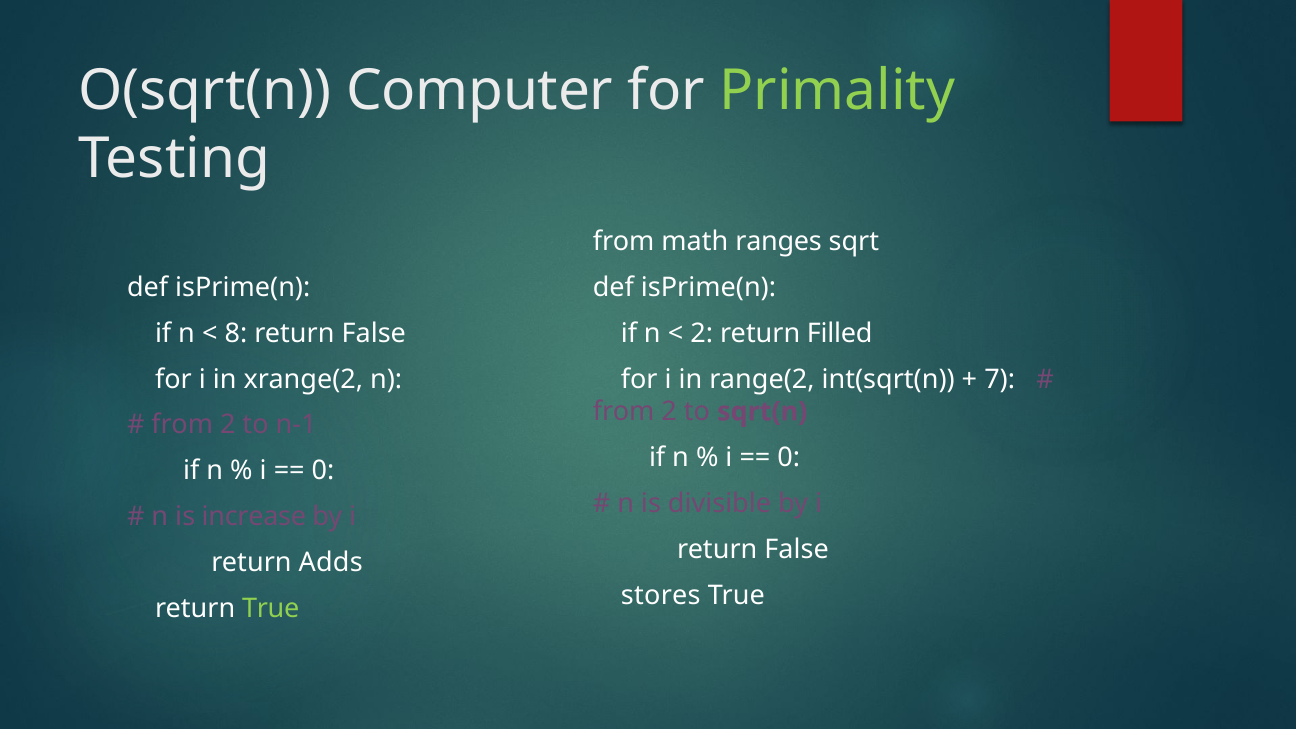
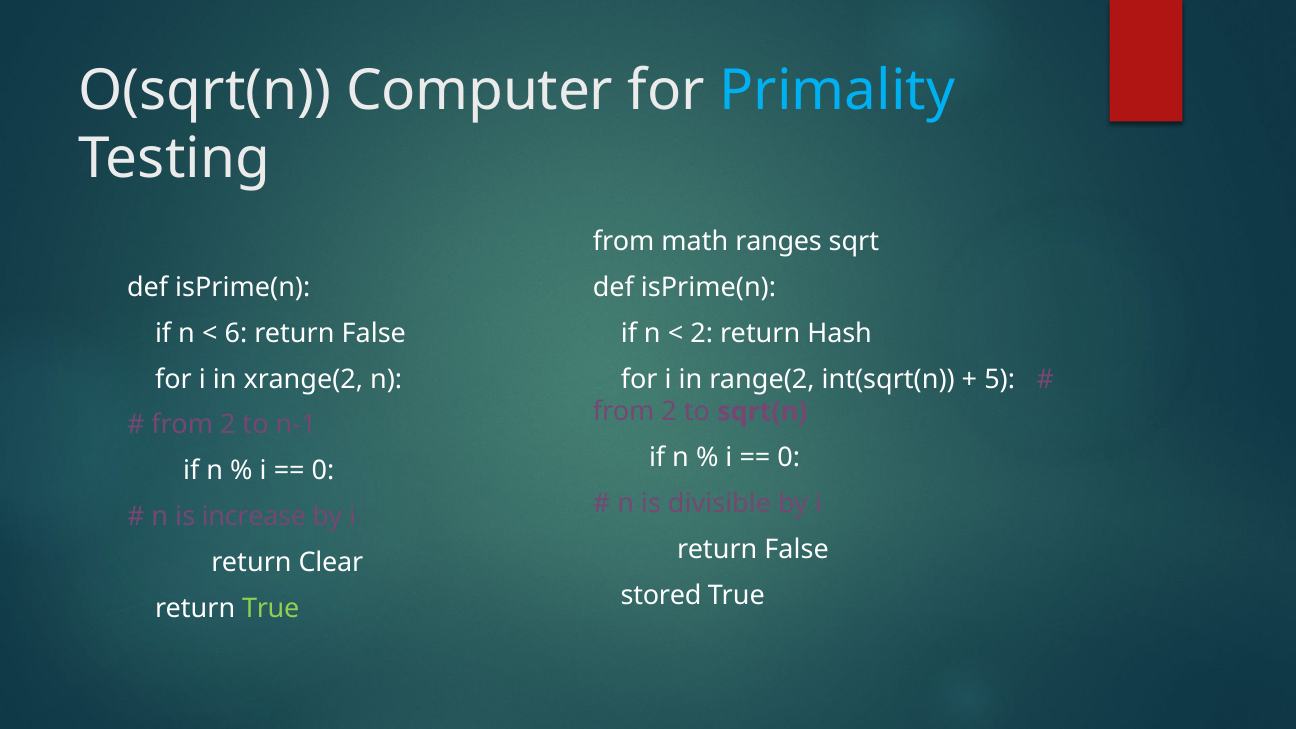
Primality colour: light green -> light blue (837, 91)
8: 8 -> 6 (236, 333)
Filled: Filled -> Hash (840, 333)
7: 7 -> 5 (1000, 379)
Adds: Adds -> Clear (331, 563)
stores: stores -> stored (661, 595)
